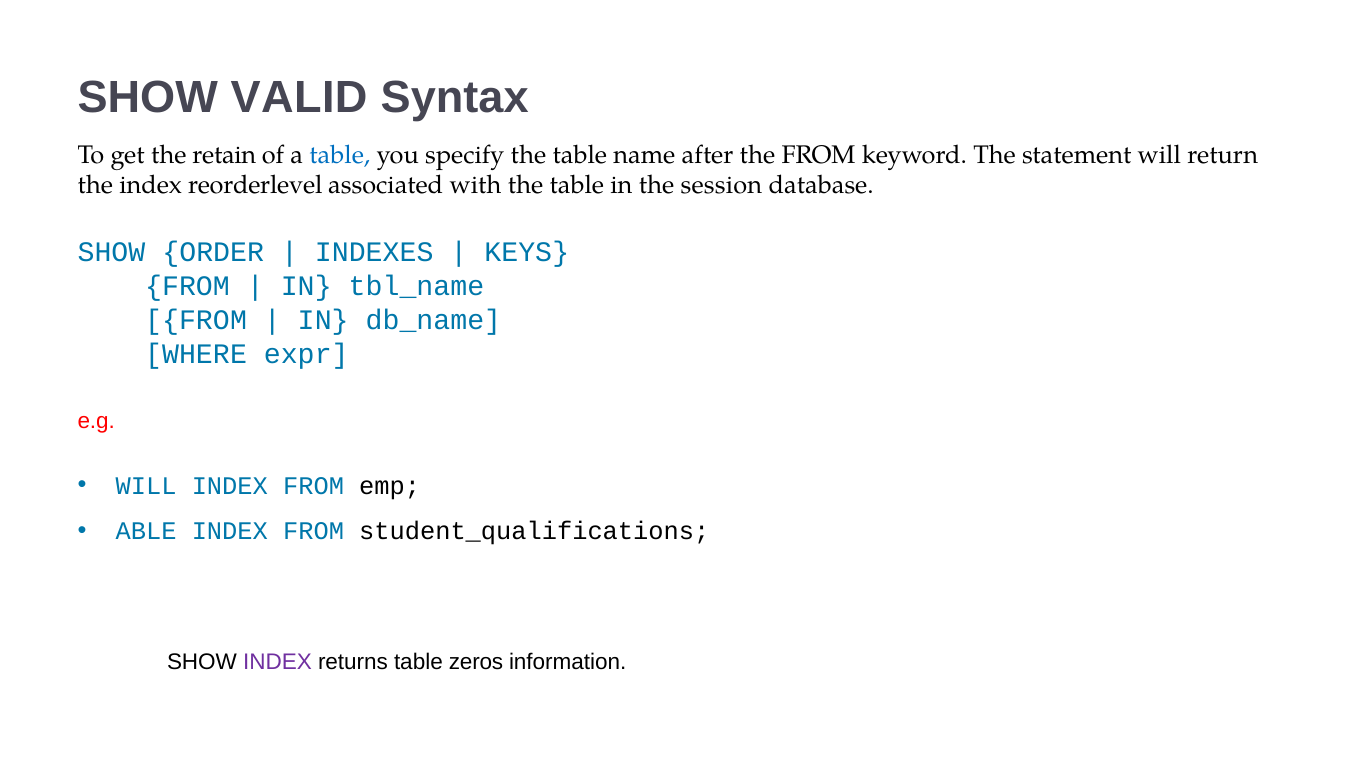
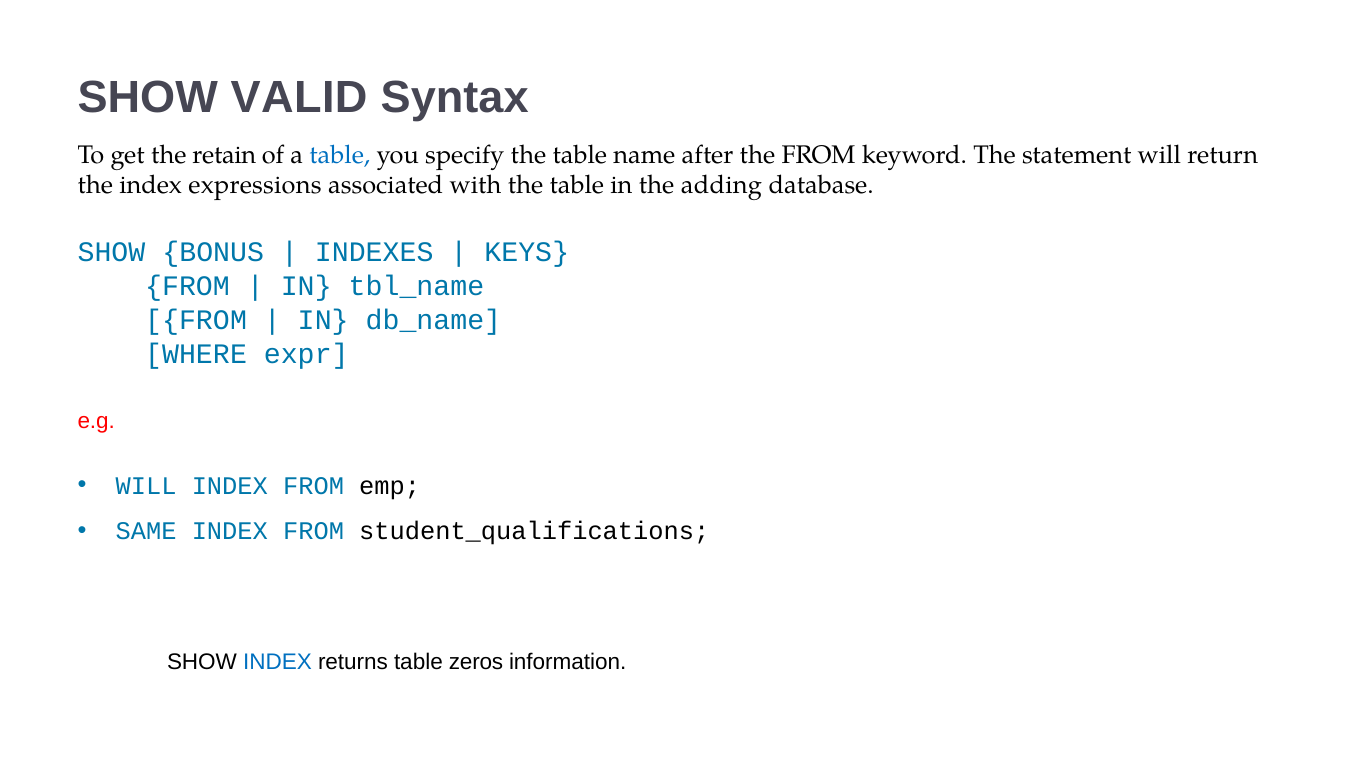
reorderlevel: reorderlevel -> expressions (255, 185)
session: session -> adding (721, 185)
ORDER: ORDER -> BONUS (213, 252)
ABLE: ABLE -> SAME (146, 531)
INDEX colour: purple -> blue (277, 662)
